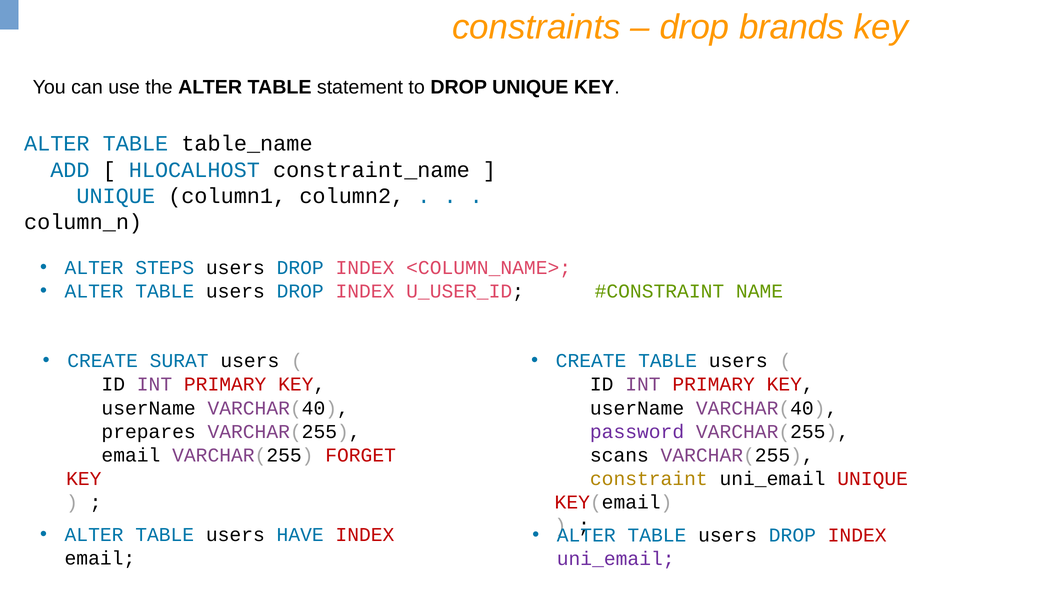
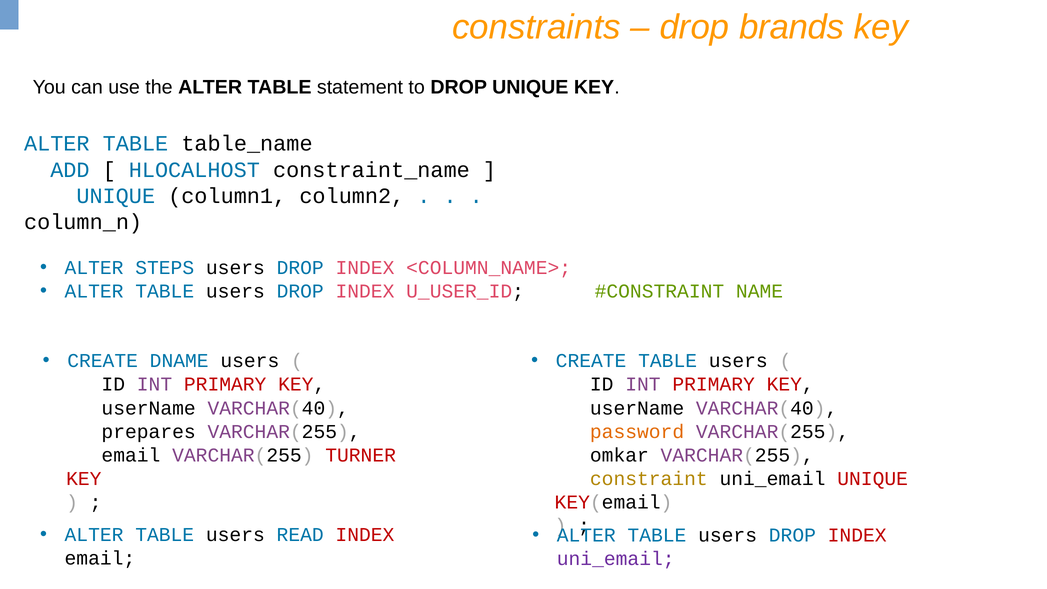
SURAT: SURAT -> DNAME (179, 361)
password colour: purple -> orange (637, 432)
FORGET: FORGET -> TURNER (361, 455)
scans: scans -> omkar (619, 455)
HAVE: HAVE -> READ (300, 535)
